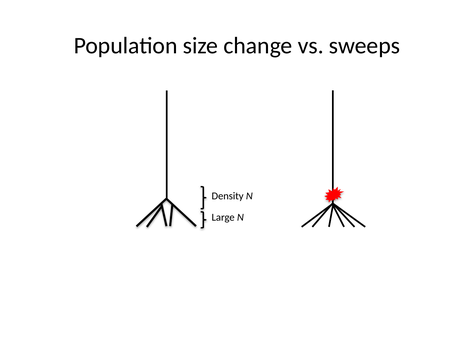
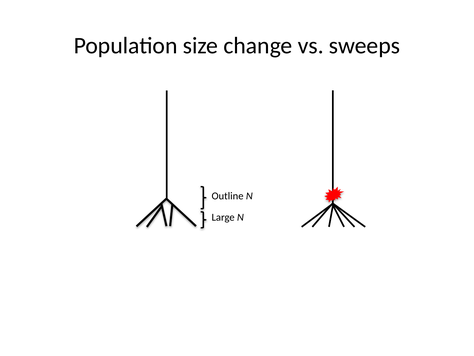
Density: Density -> Outline (228, 196)
